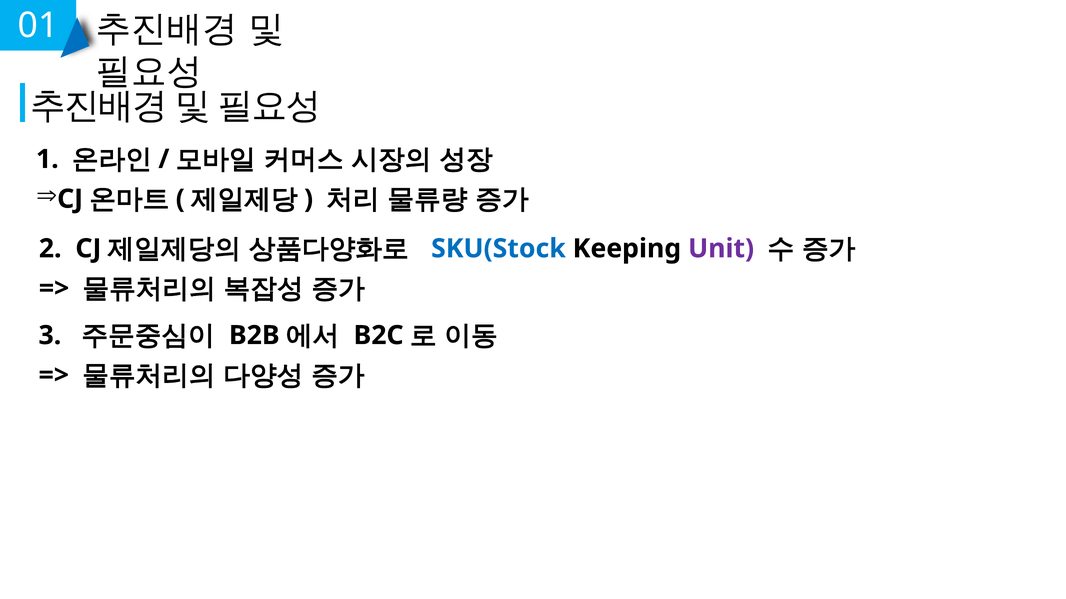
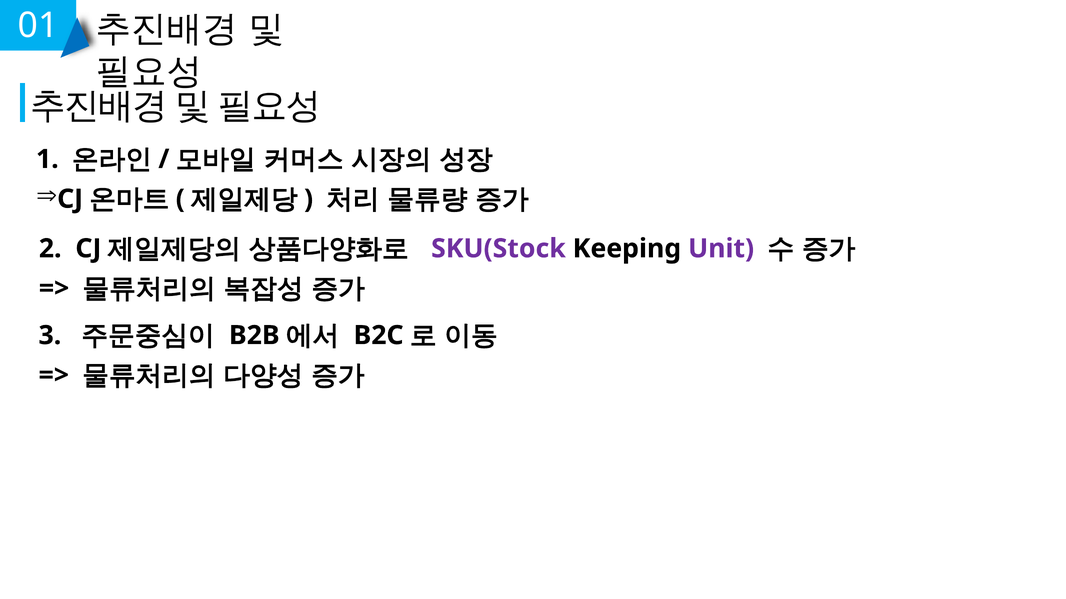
SKU(Stock colour: blue -> purple (498, 249)
